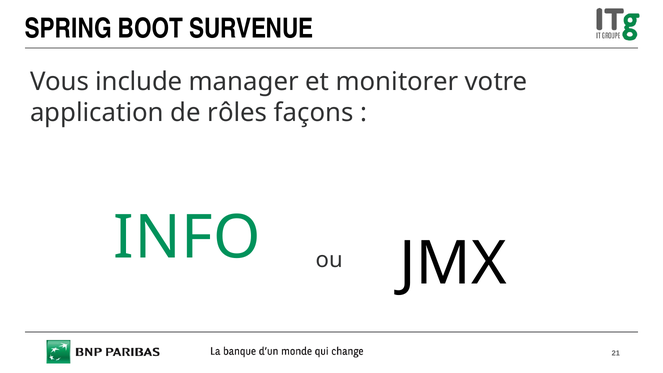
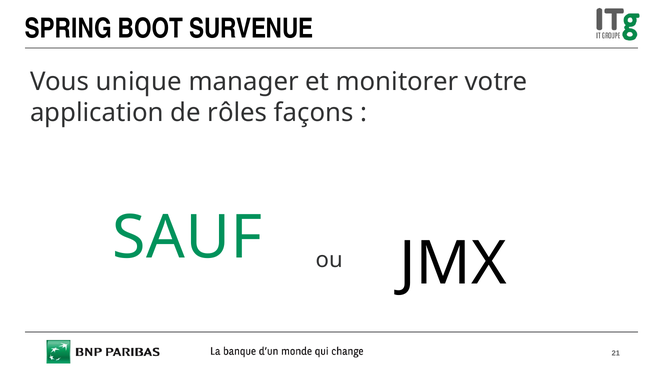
include: include -> unique (139, 82)
INFO: INFO -> SAUF (187, 238)
